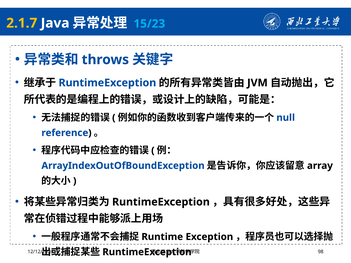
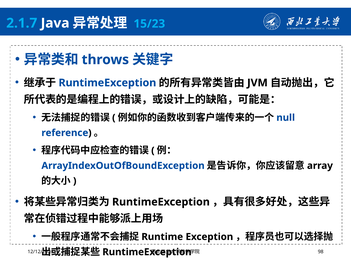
2.1.7 colour: yellow -> light blue (22, 23)
